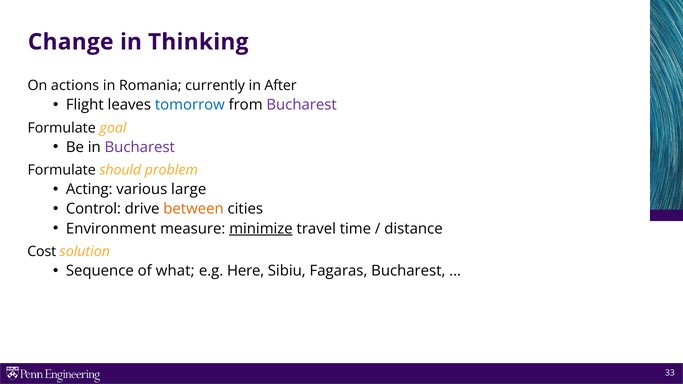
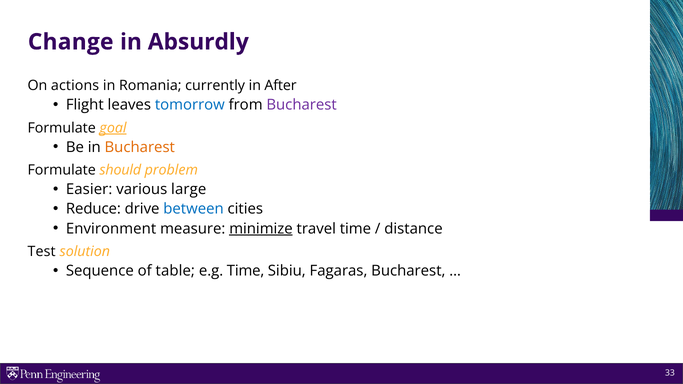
Thinking: Thinking -> Absurdly (198, 42)
goal underline: none -> present (113, 128)
Bucharest colour: purple -> orange (140, 147)
Acting: Acting -> Easier (89, 189)
Control: Control -> Reduce (93, 209)
between colour: orange -> blue (194, 209)
Cost: Cost -> Test (42, 252)
what: what -> table (175, 271)
e.g Here: Here -> Time (246, 271)
